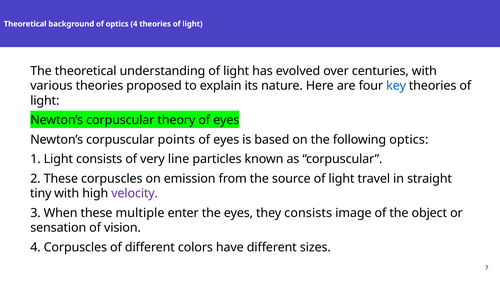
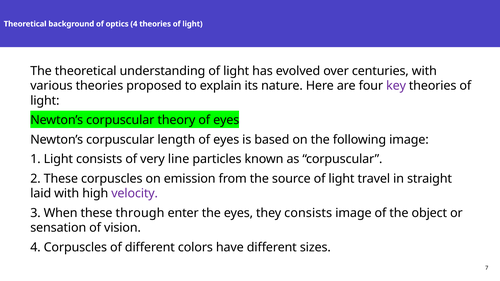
key colour: blue -> purple (396, 86)
points: points -> length (176, 140)
following optics: optics -> image (409, 140)
tiny: tiny -> laid (41, 194)
multiple: multiple -> through (140, 213)
